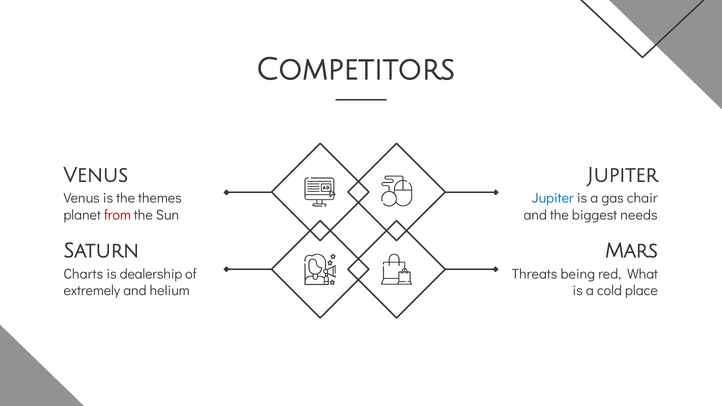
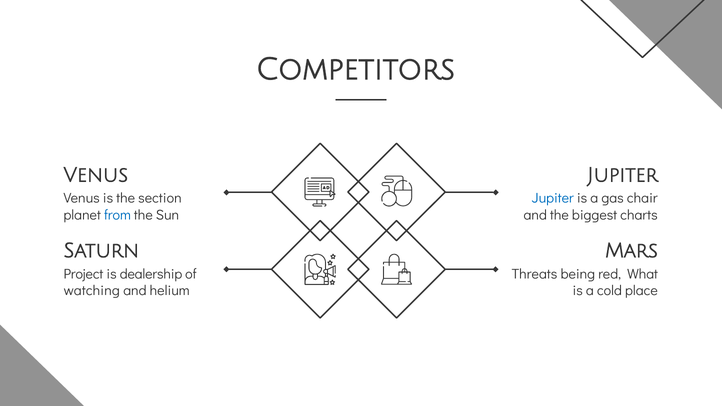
themes: themes -> section (160, 198)
from colour: red -> blue (117, 215)
needs: needs -> charts (639, 215)
Charts: Charts -> Project (83, 274)
extremely: extremely -> watching (92, 291)
